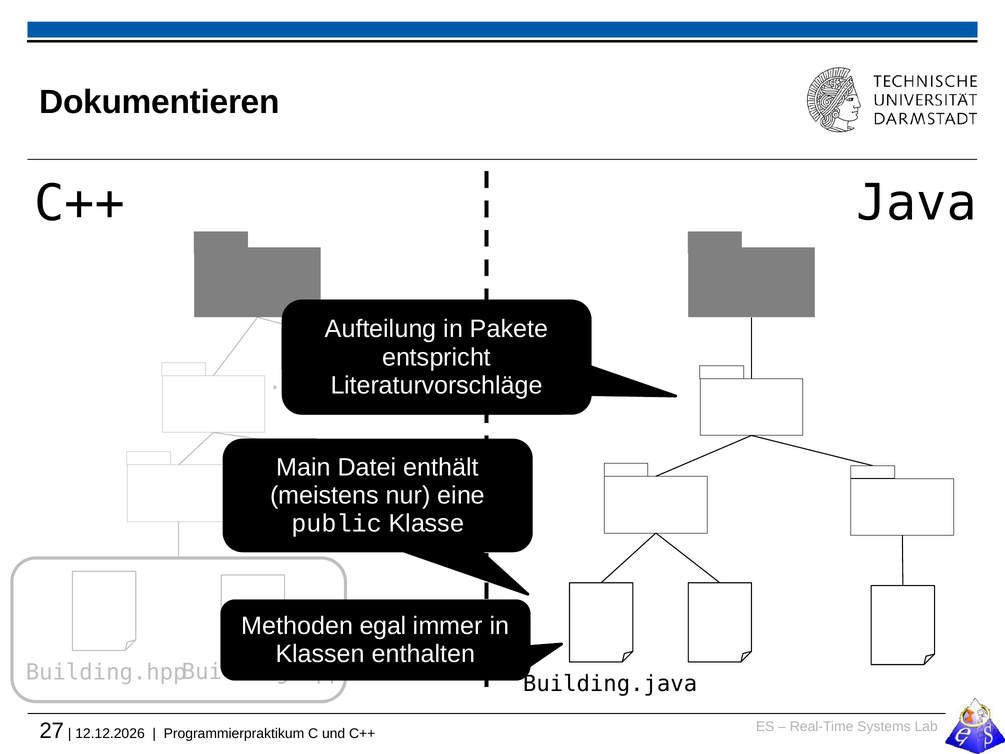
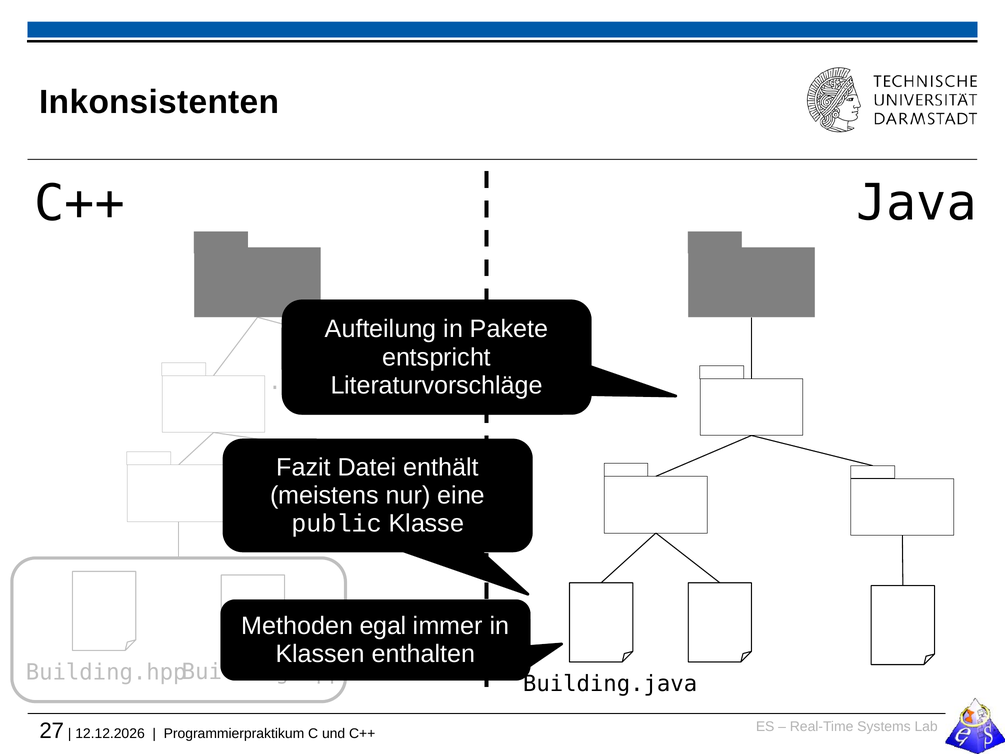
Dokumentieren: Dokumentieren -> Inkonsistenten (159, 102)
Main: Main -> Fazit (304, 467)
